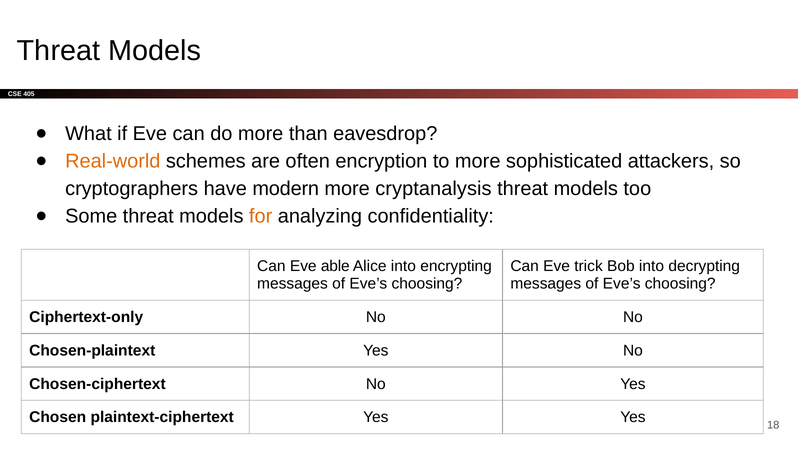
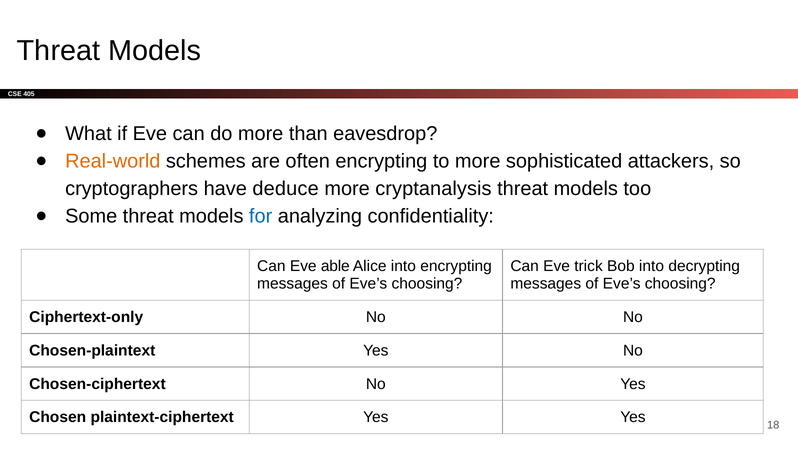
often encryption: encryption -> encrypting (381, 161)
modern: modern -> deduce (286, 189)
for colour: orange -> blue (261, 216)
